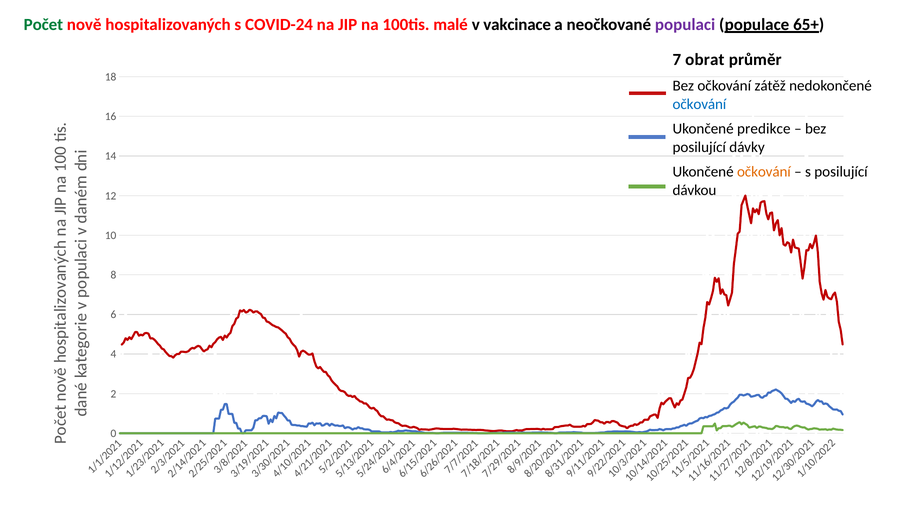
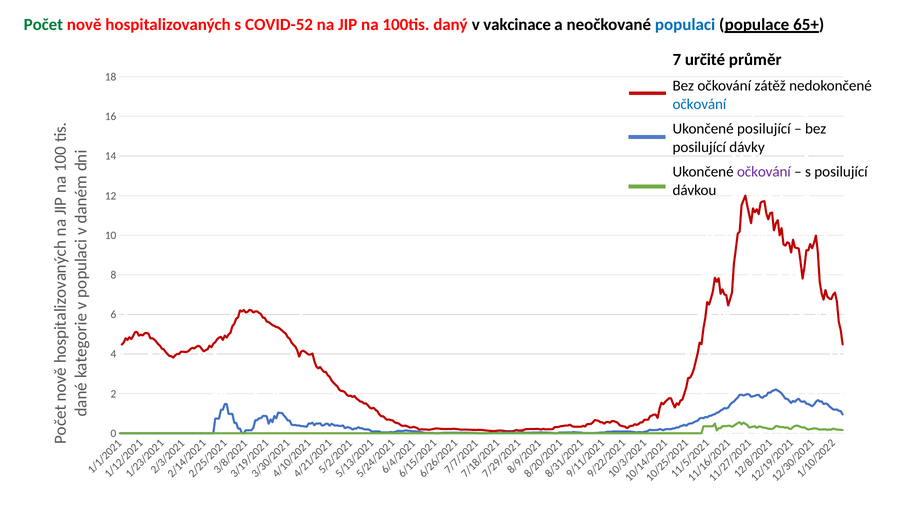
COVID-24: COVID-24 -> COVID-52 (279, 25)
malé: malé -> daný (450, 25)
populaci colour: purple -> blue (685, 25)
obrat: obrat -> určité (705, 60)
Ukončené predikce: predikce -> posilující (764, 129)
očkování colour: orange -> purple (764, 172)
